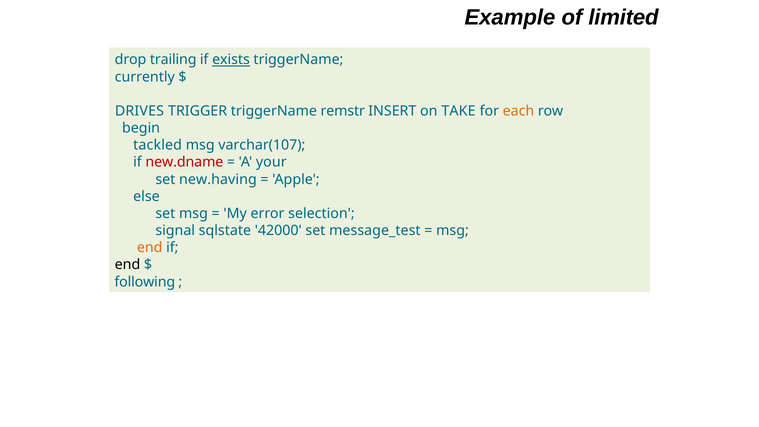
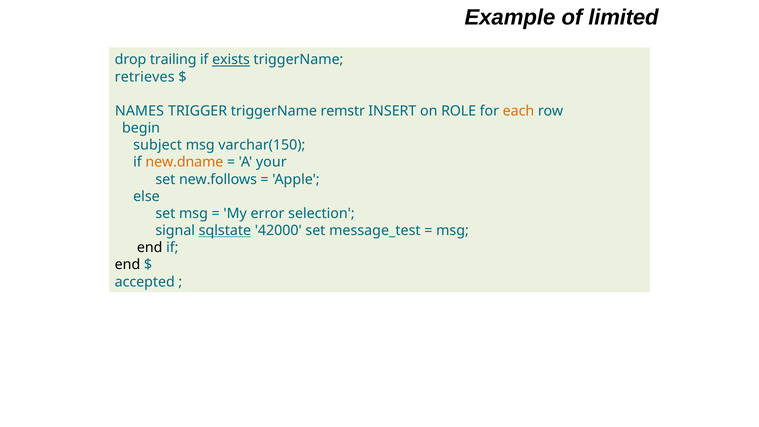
currently: currently -> retrieves (145, 77)
DRIVES: DRIVES -> NAMES (139, 111)
TAKE: TAKE -> ROLE (459, 111)
tackled: tackled -> subject (158, 145)
varchar(107: varchar(107 -> varchar(150 (262, 145)
new.dname colour: red -> orange (184, 162)
new.having: new.having -> new.follows (218, 179)
sqlstate underline: none -> present (225, 231)
end colour: orange -> black (150, 248)
following: following -> accepted (145, 282)
